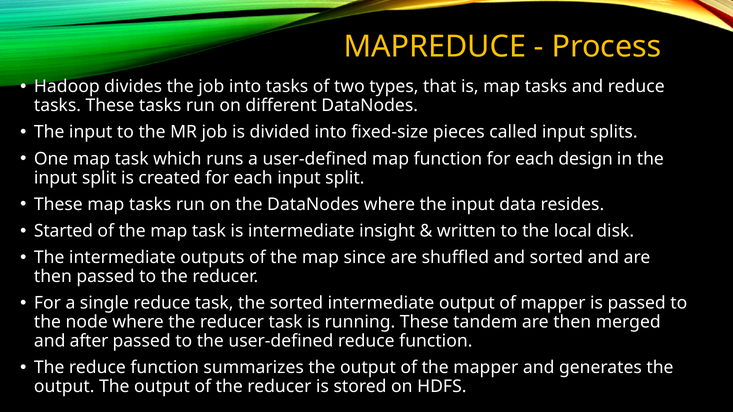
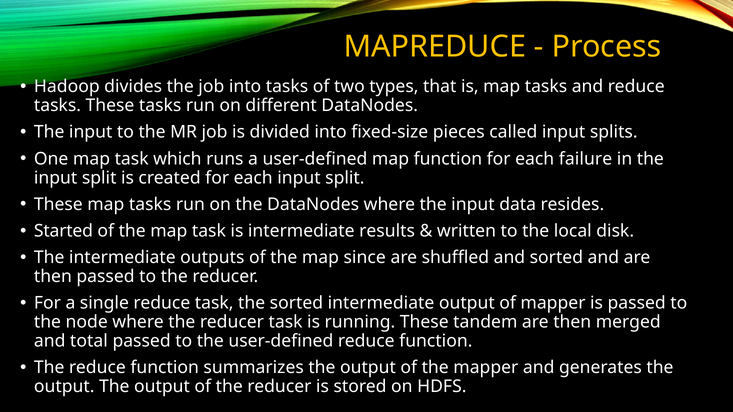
design: design -> failure (585, 159)
insight: insight -> results (387, 231)
after: after -> total (89, 341)
